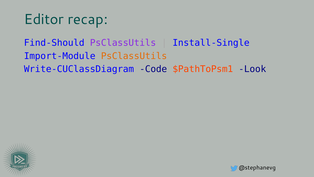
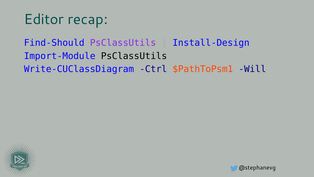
Install-Single: Install-Single -> Install-Design (211, 43)
PsClassUtils colour: orange -> black (134, 56)
Code: Code -> Ctrl (153, 69)
Look: Look -> Will (252, 69)
